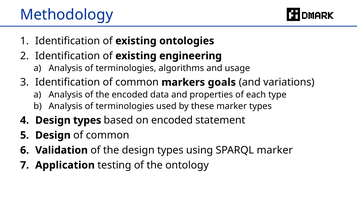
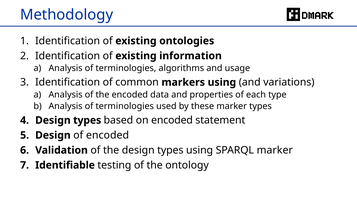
engineering: engineering -> information (191, 56)
markers goals: goals -> using (222, 82)
Design of common: common -> encoded (108, 135)
Application: Application -> Identifiable (65, 165)
